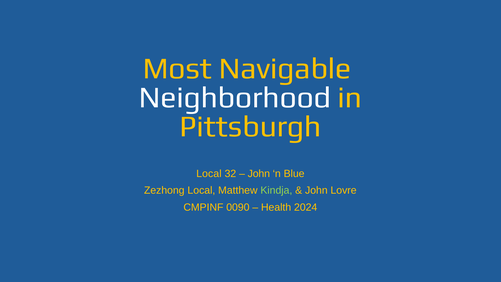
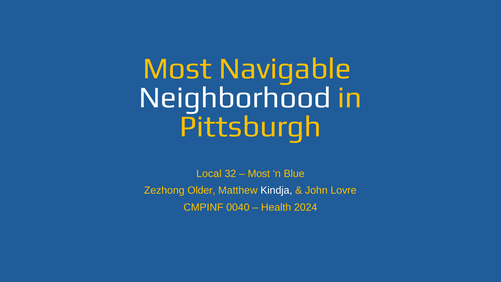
John: John -> Most (259, 174)
Zezhong Local: Local -> Older (201, 190)
Kindja colour: light green -> white (276, 190)
0090: 0090 -> 0040 (238, 207)
